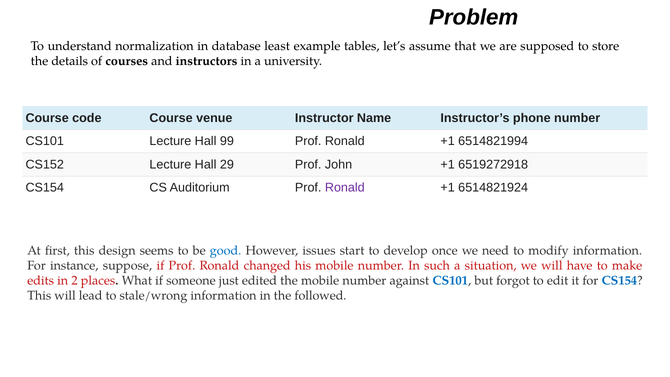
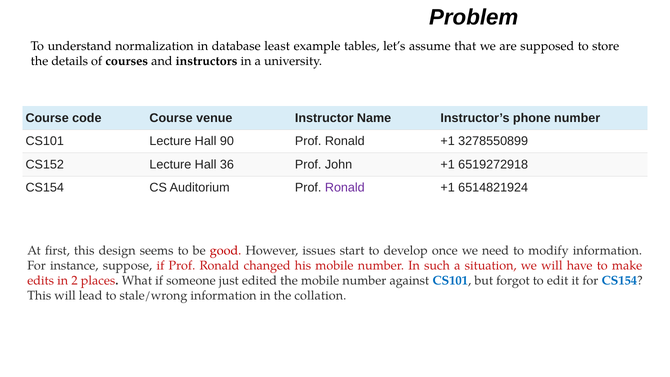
99: 99 -> 90 (227, 141)
6514821994: 6514821994 -> 3278550899 (493, 141)
29: 29 -> 36 (227, 164)
good colour: blue -> red (226, 250)
followed: followed -> collation (320, 296)
